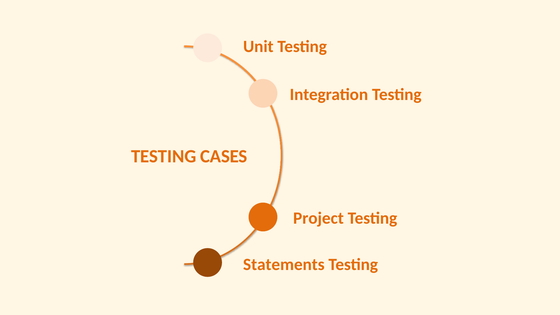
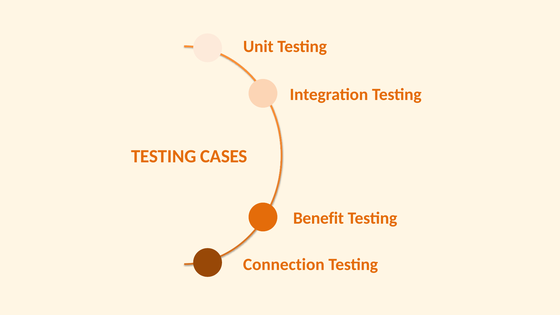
Project: Project -> Benefit (319, 218)
Statements: Statements -> Connection (284, 265)
